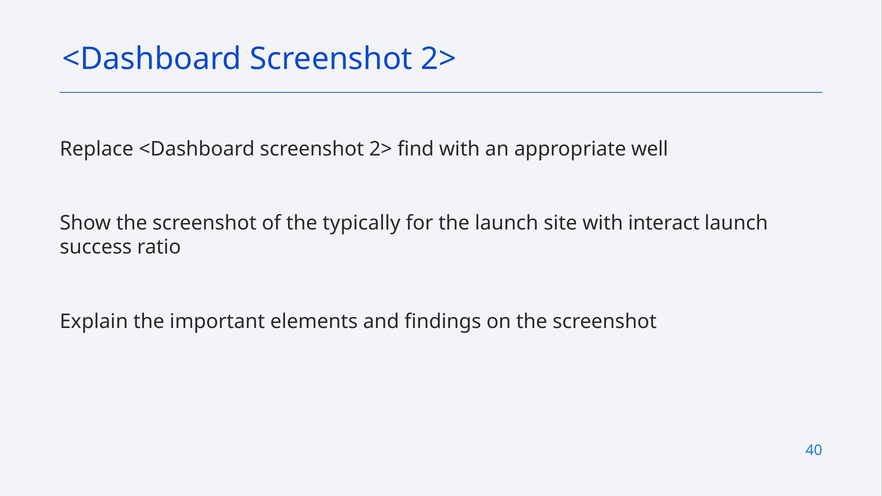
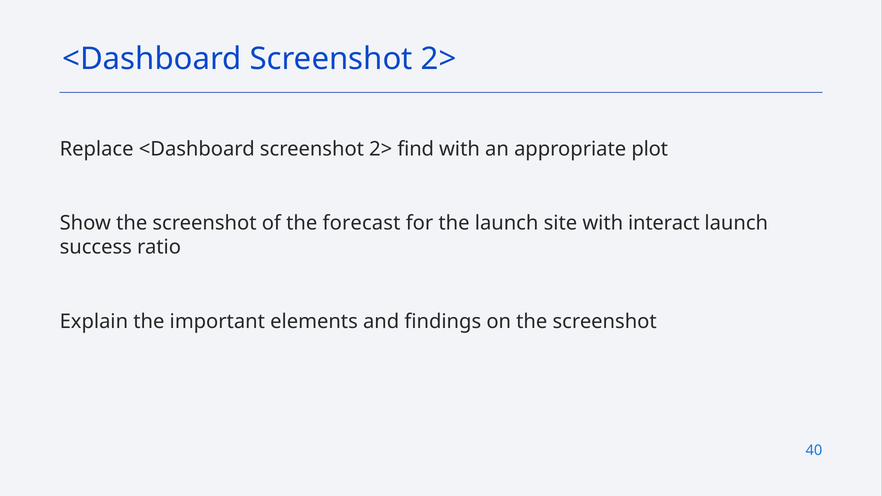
well: well -> plot (650, 149)
typically: typically -> forecast (361, 223)
